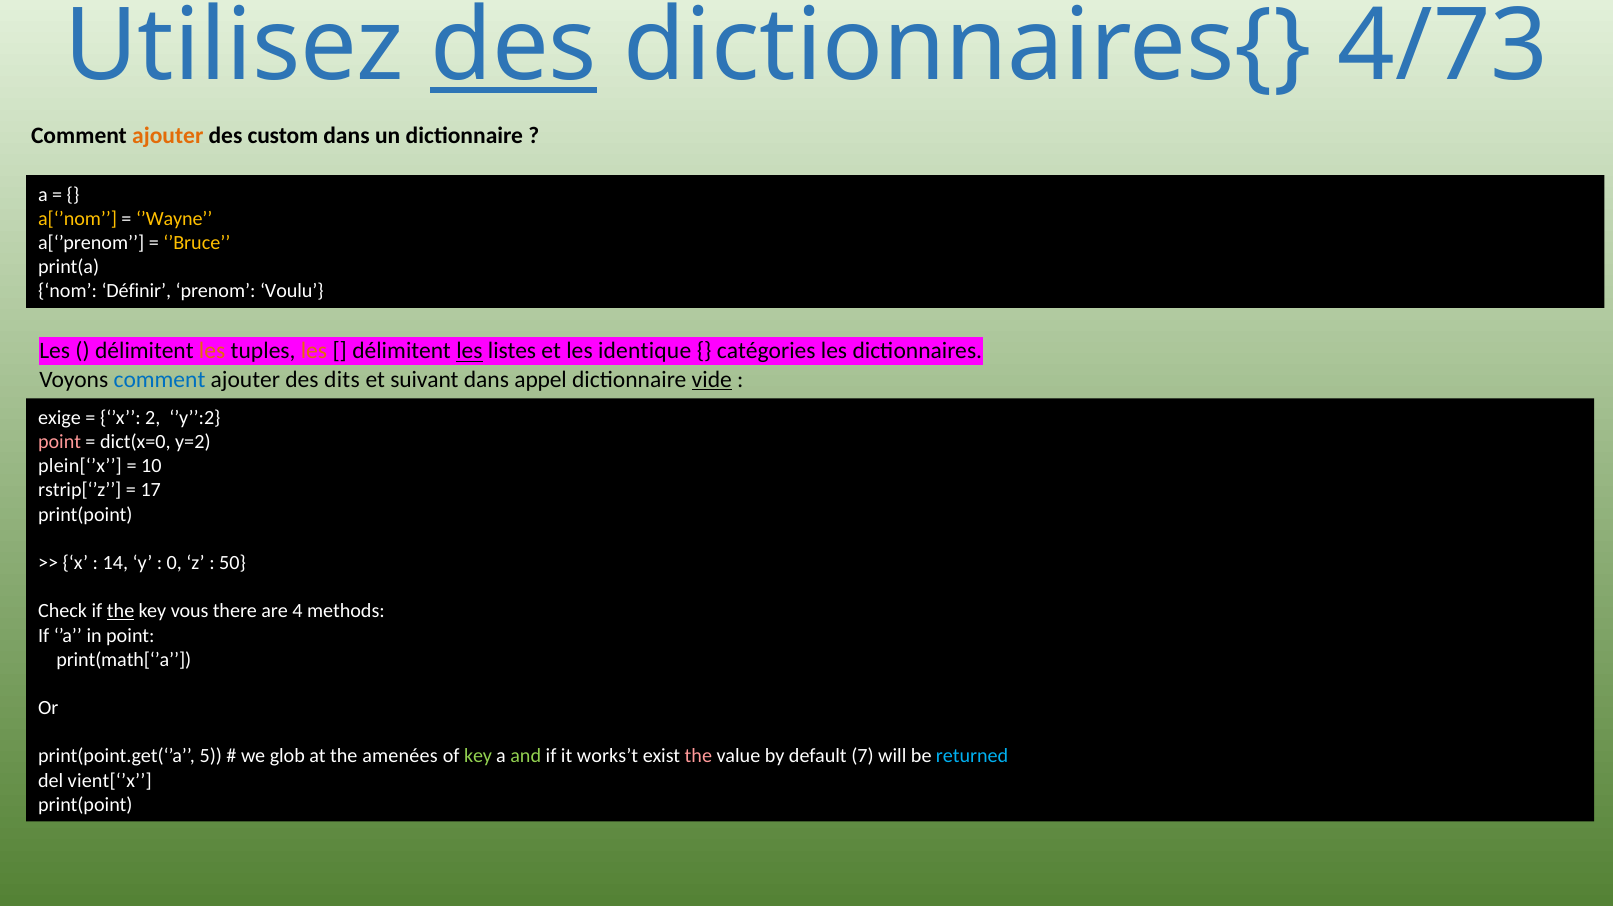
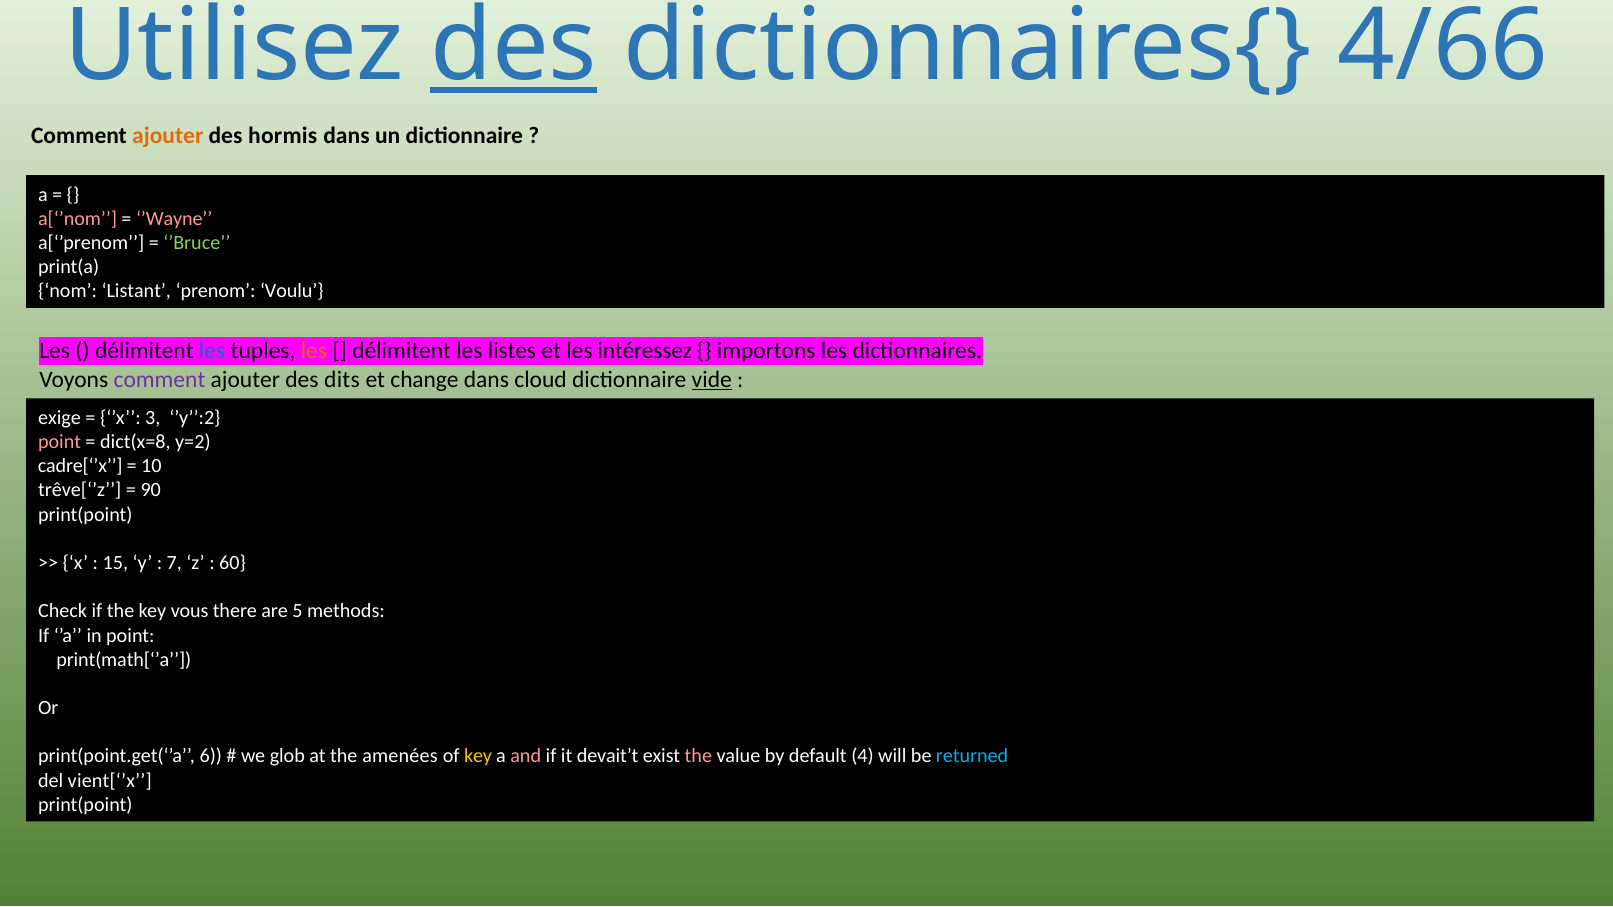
4/73: 4/73 -> 4/66 (1443, 46)
custom: custom -> hormis (283, 136)
a[‘’nom colour: yellow -> pink (78, 219)
’Wayne colour: yellow -> pink (174, 219)
’Bruce colour: yellow -> light green (197, 243)
Définir: Définir -> Listant (136, 291)
les colour: orange -> blue (212, 351)
les underline: present -> none (469, 351)
identique: identique -> intéressez (645, 351)
catégories: catégories -> importons (766, 351)
comment colour: blue -> purple (160, 379)
suivant: suivant -> change (424, 379)
appel: appel -> cloud (541, 379)
2: 2 -> 3 (153, 418)
dict(x=0: dict(x=0 -> dict(x=8 (135, 442)
plein[‘’x: plein[‘’x -> cadre[‘’x (80, 466)
rstrip[‘’z: rstrip[‘’z -> trêve[‘’z (80, 490)
17: 17 -> 90 (151, 490)
14: 14 -> 15 (115, 563)
0: 0 -> 7 (174, 563)
50: 50 -> 60 (233, 563)
the underline: present -> none (121, 611)
4: 4 -> 5 (297, 611)
5: 5 -> 6 (211, 757)
key colour: light green -> yellow (478, 757)
and colour: light green -> pink (526, 757)
works’t: works’t -> devait’t (608, 757)
7: 7 -> 4 (863, 757)
